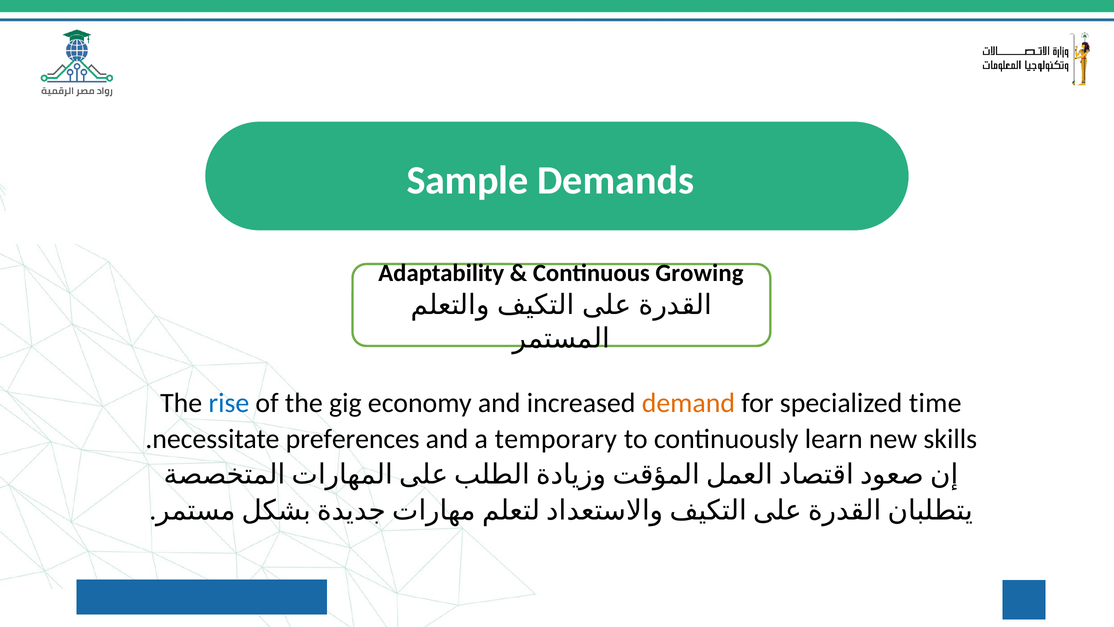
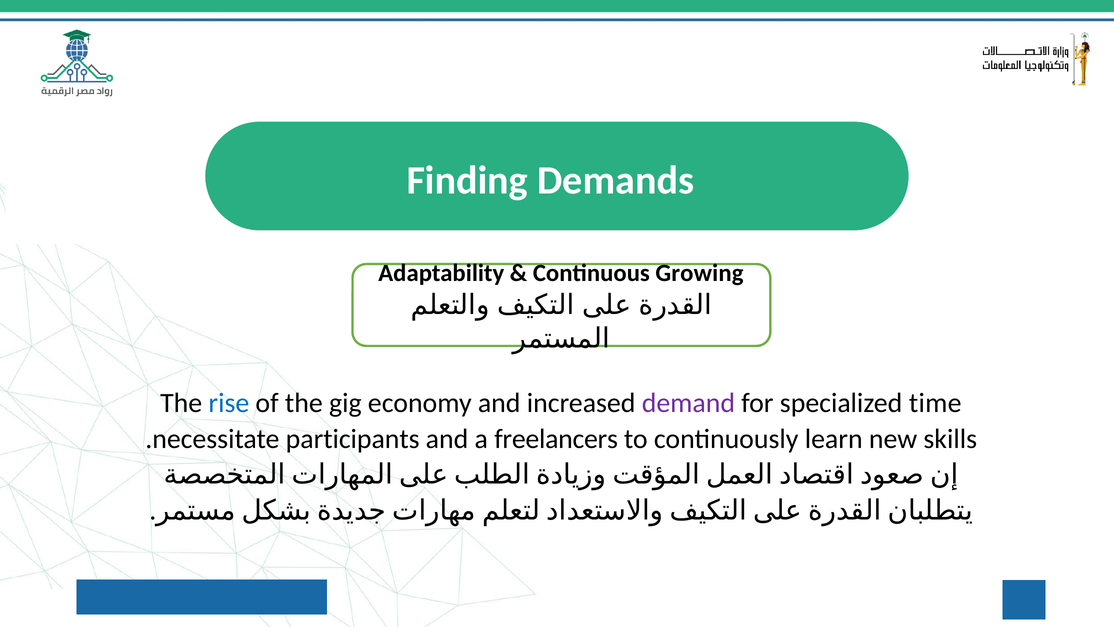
Sample: Sample -> Finding (467, 180)
demand colour: orange -> purple (688, 403)
preferences: preferences -> participants (353, 439)
temporary: temporary -> freelancers (556, 439)
